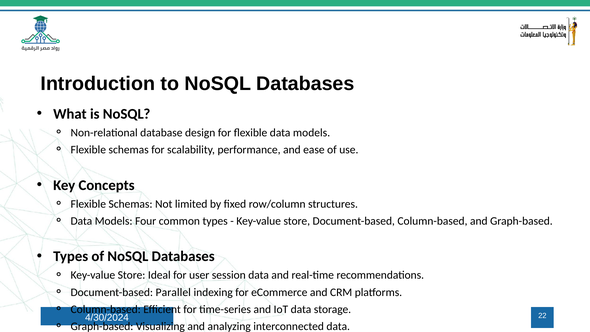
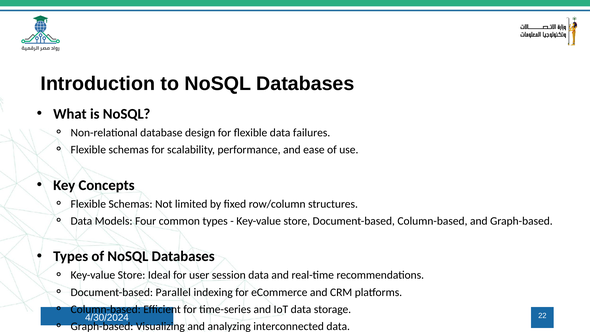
flexible data models: models -> failures (312, 133)
